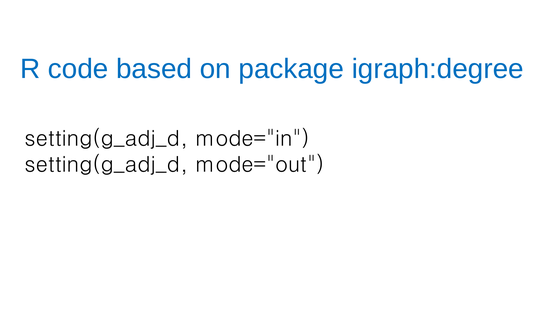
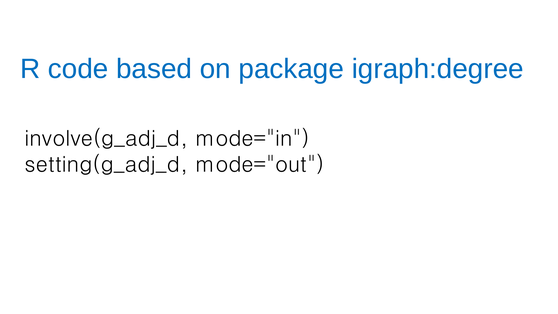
setting(g_adj_d: setting(g_adj_d -> involve(g_adj_d (106, 139)
